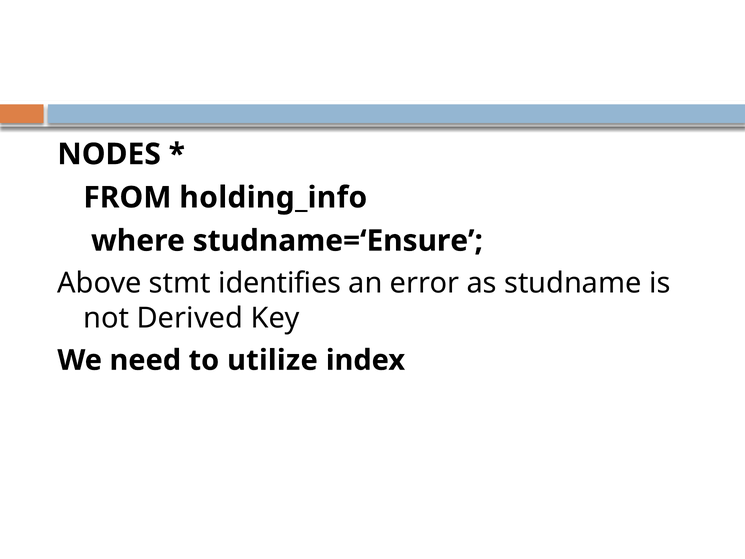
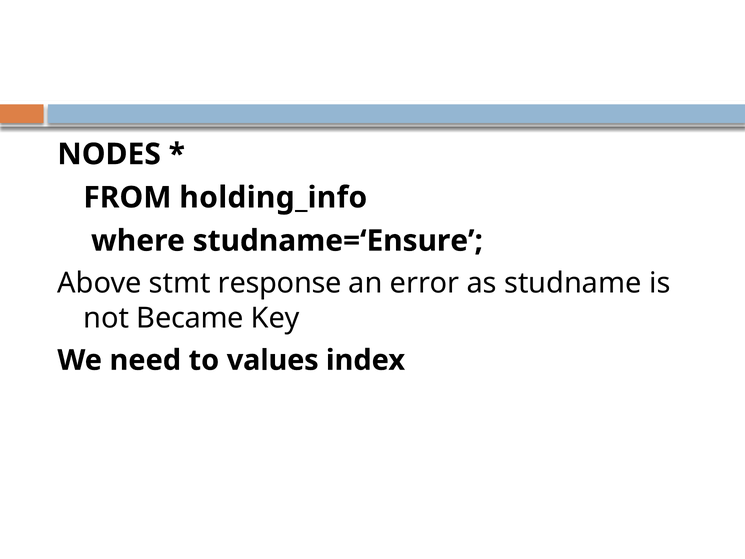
identifies: identifies -> response (280, 283)
Derived: Derived -> Became (190, 318)
utilize: utilize -> values (273, 360)
